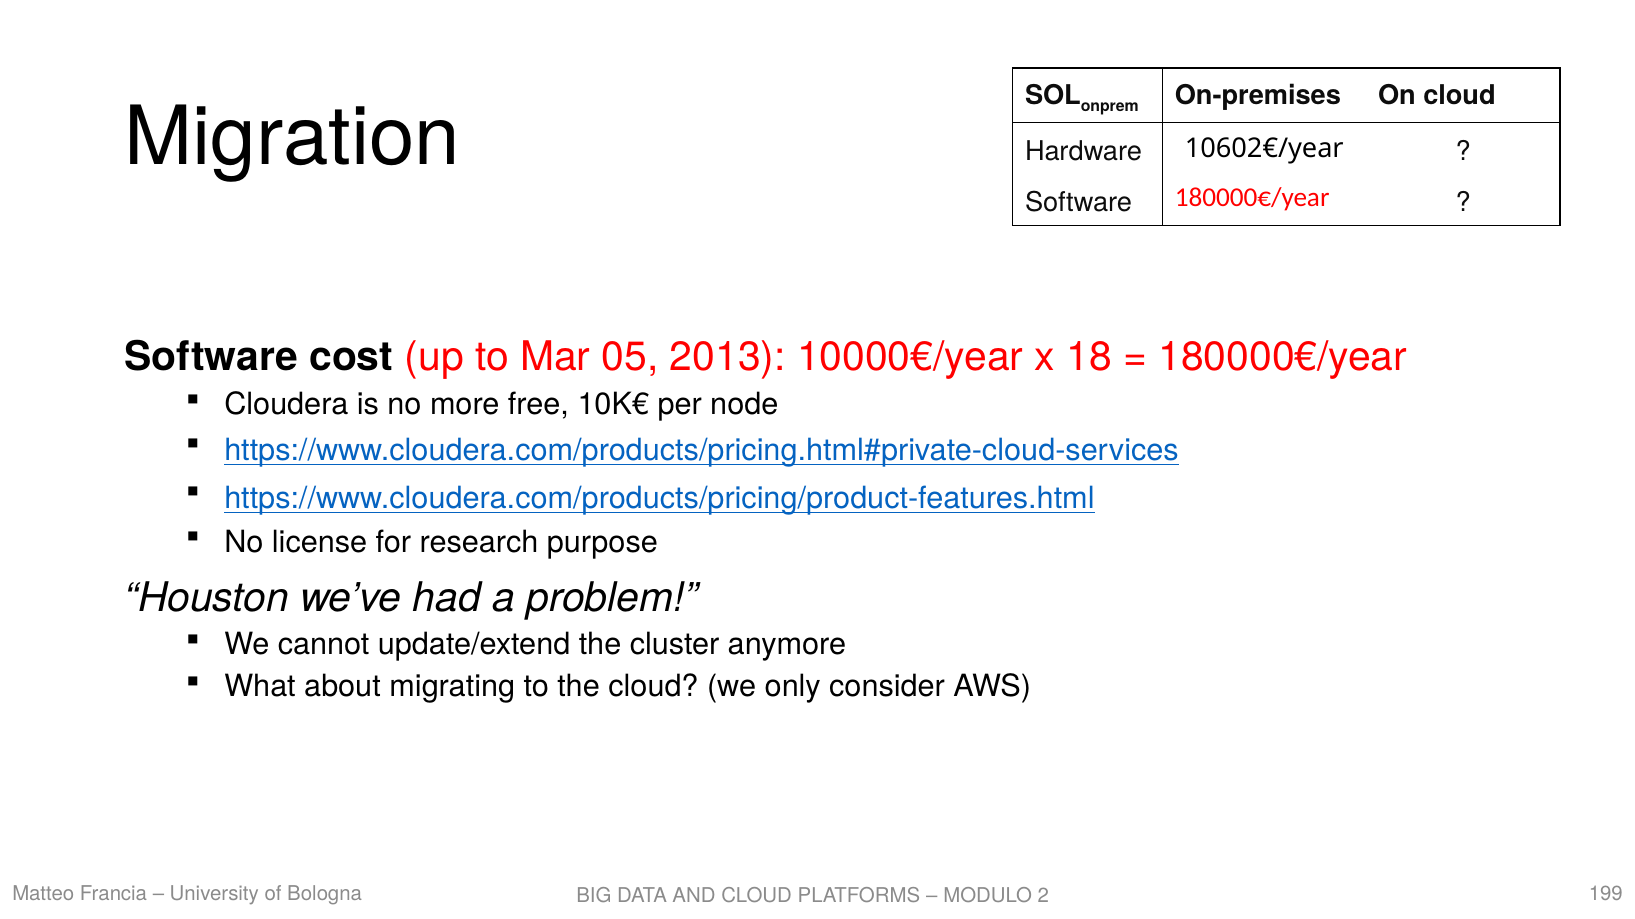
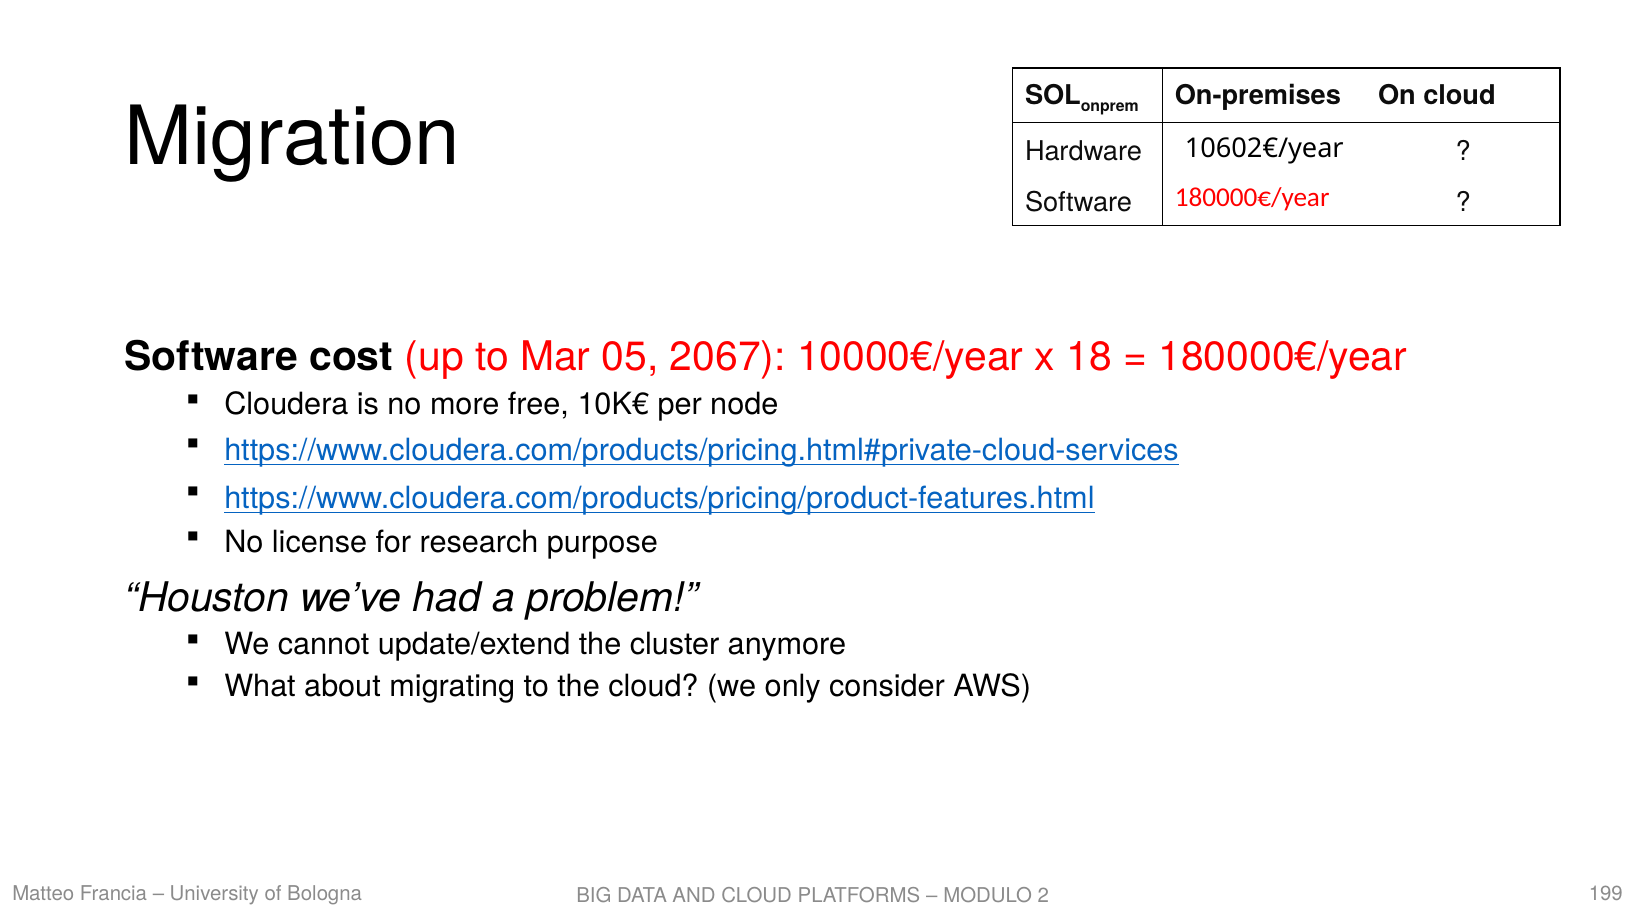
2013: 2013 -> 2067 (728, 358)
